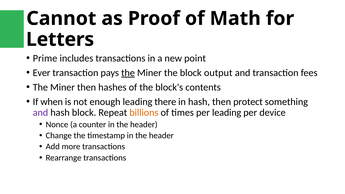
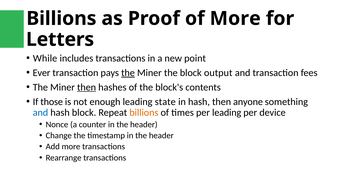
Cannot: Cannot -> Billions (61, 18)
of Math: Math -> More (235, 18)
Prime: Prime -> While (45, 58)
then underline: none -> present (87, 87)
when: when -> those (52, 102)
there: there -> state (165, 102)
protect: protect -> anyone (248, 102)
and colour: purple -> blue (40, 113)
